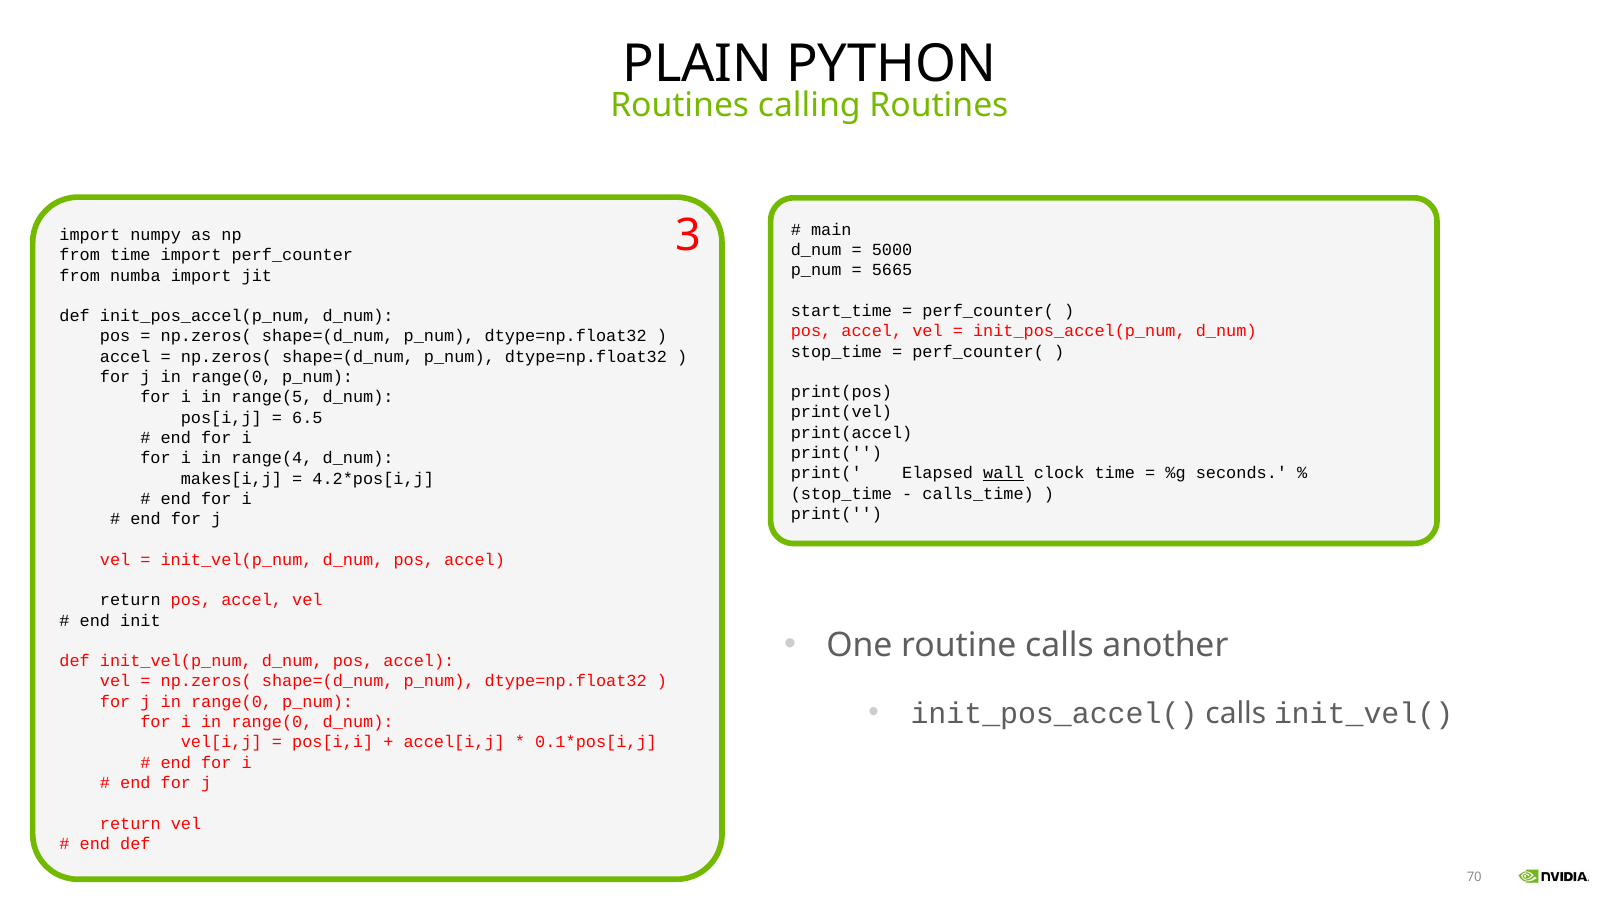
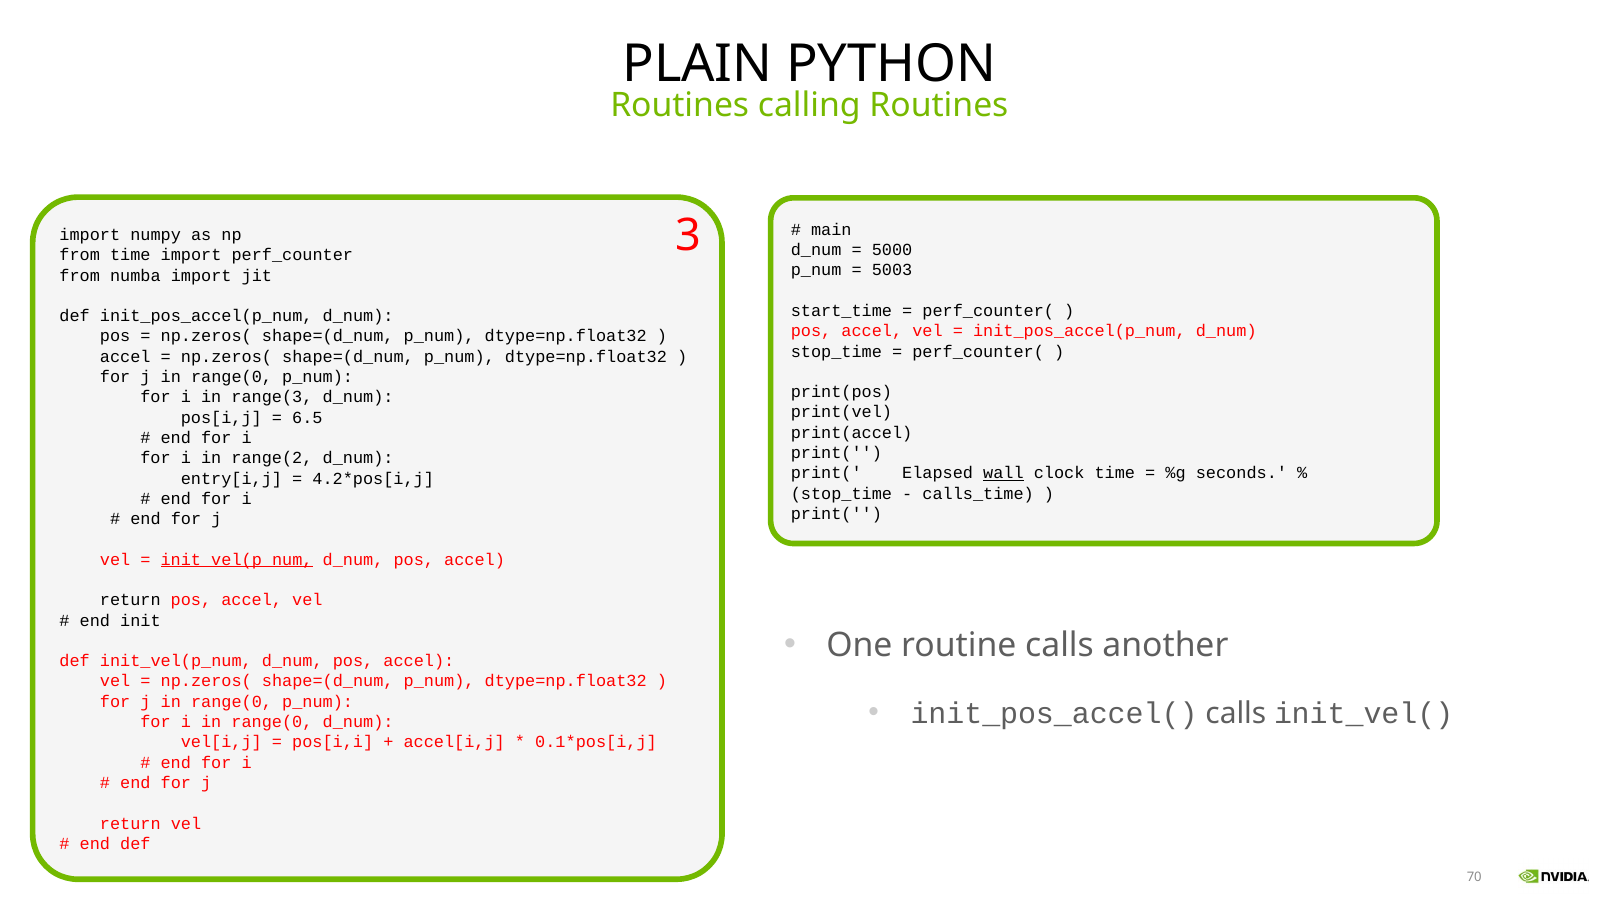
5665: 5665 -> 5003 (892, 270)
range(5: range(5 -> range(3 (272, 397)
range(4: range(4 -> range(2 (272, 458)
makes[i,j: makes[i,j -> entry[i,j (231, 478)
init_vel(p_num underline: none -> present (237, 559)
